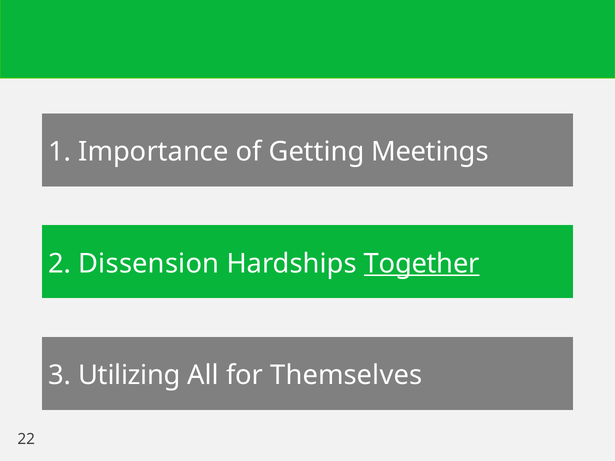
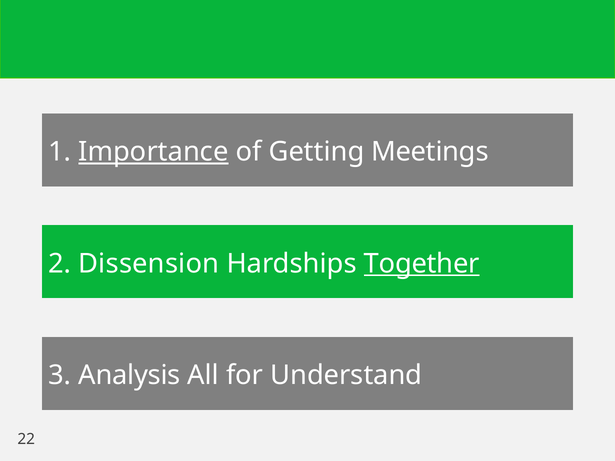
Importance underline: none -> present (153, 152)
Utilizing: Utilizing -> Analysis (129, 376)
Themselves: Themselves -> Understand (346, 376)
